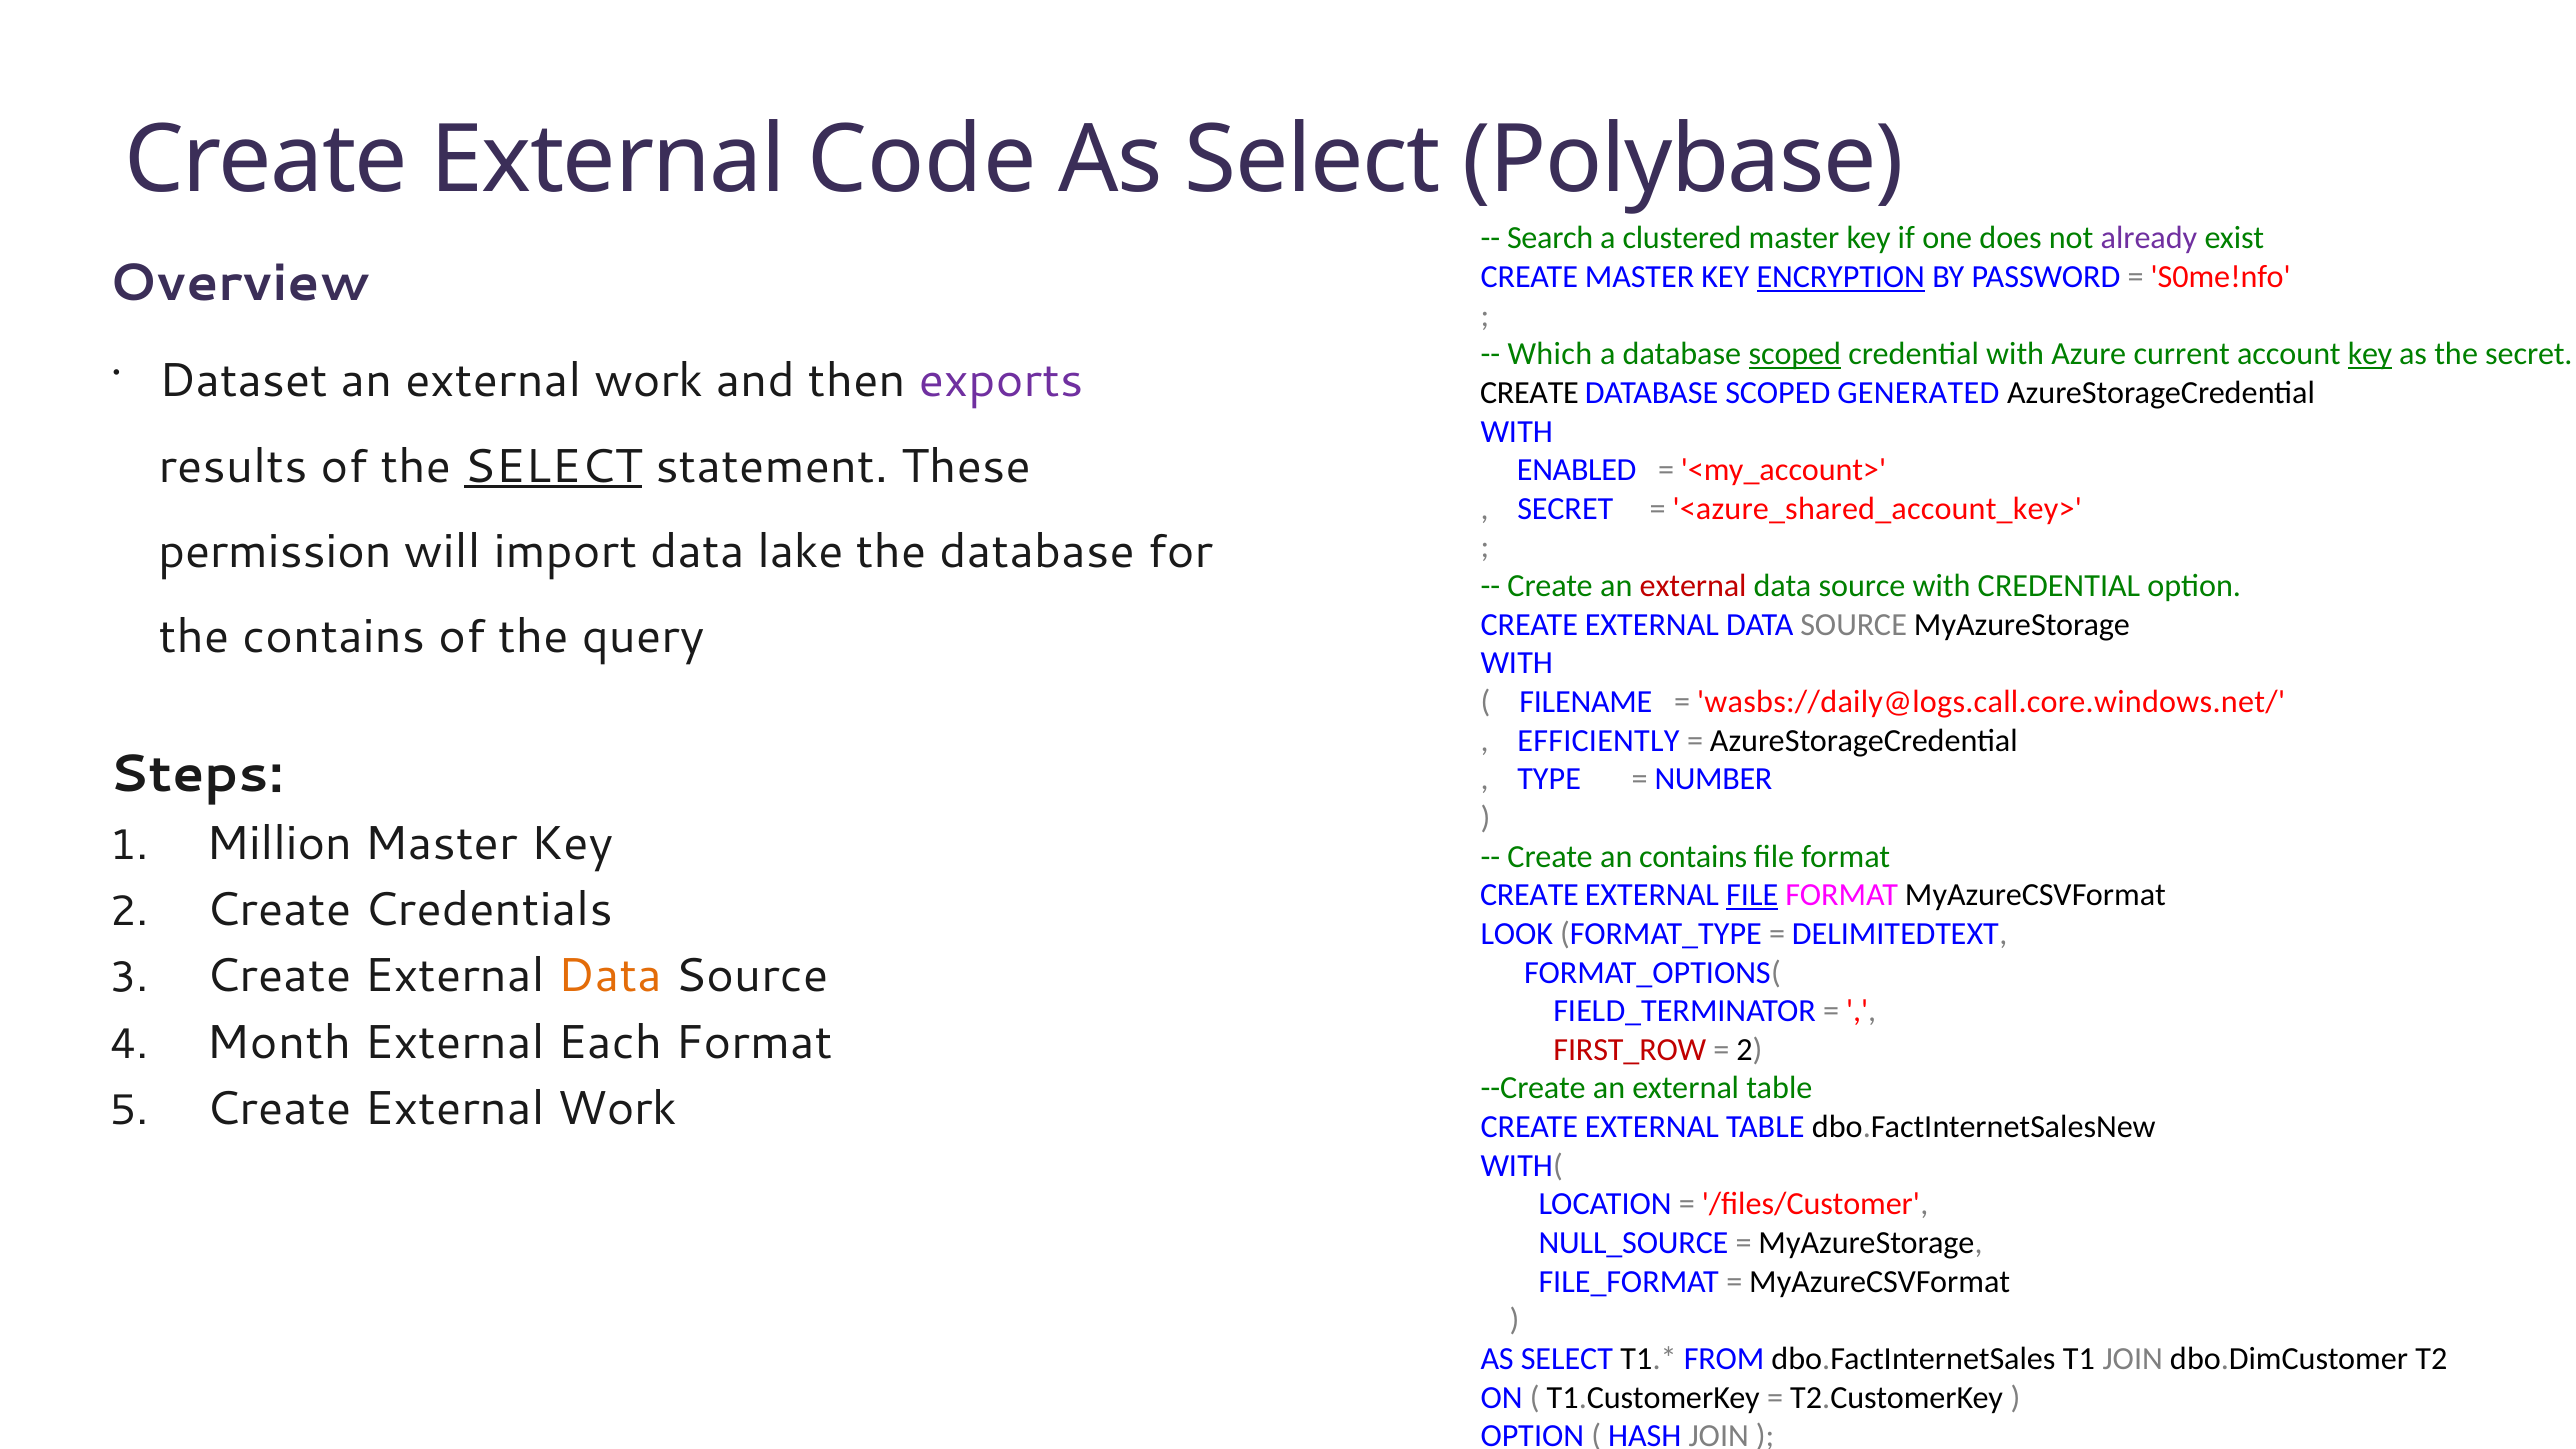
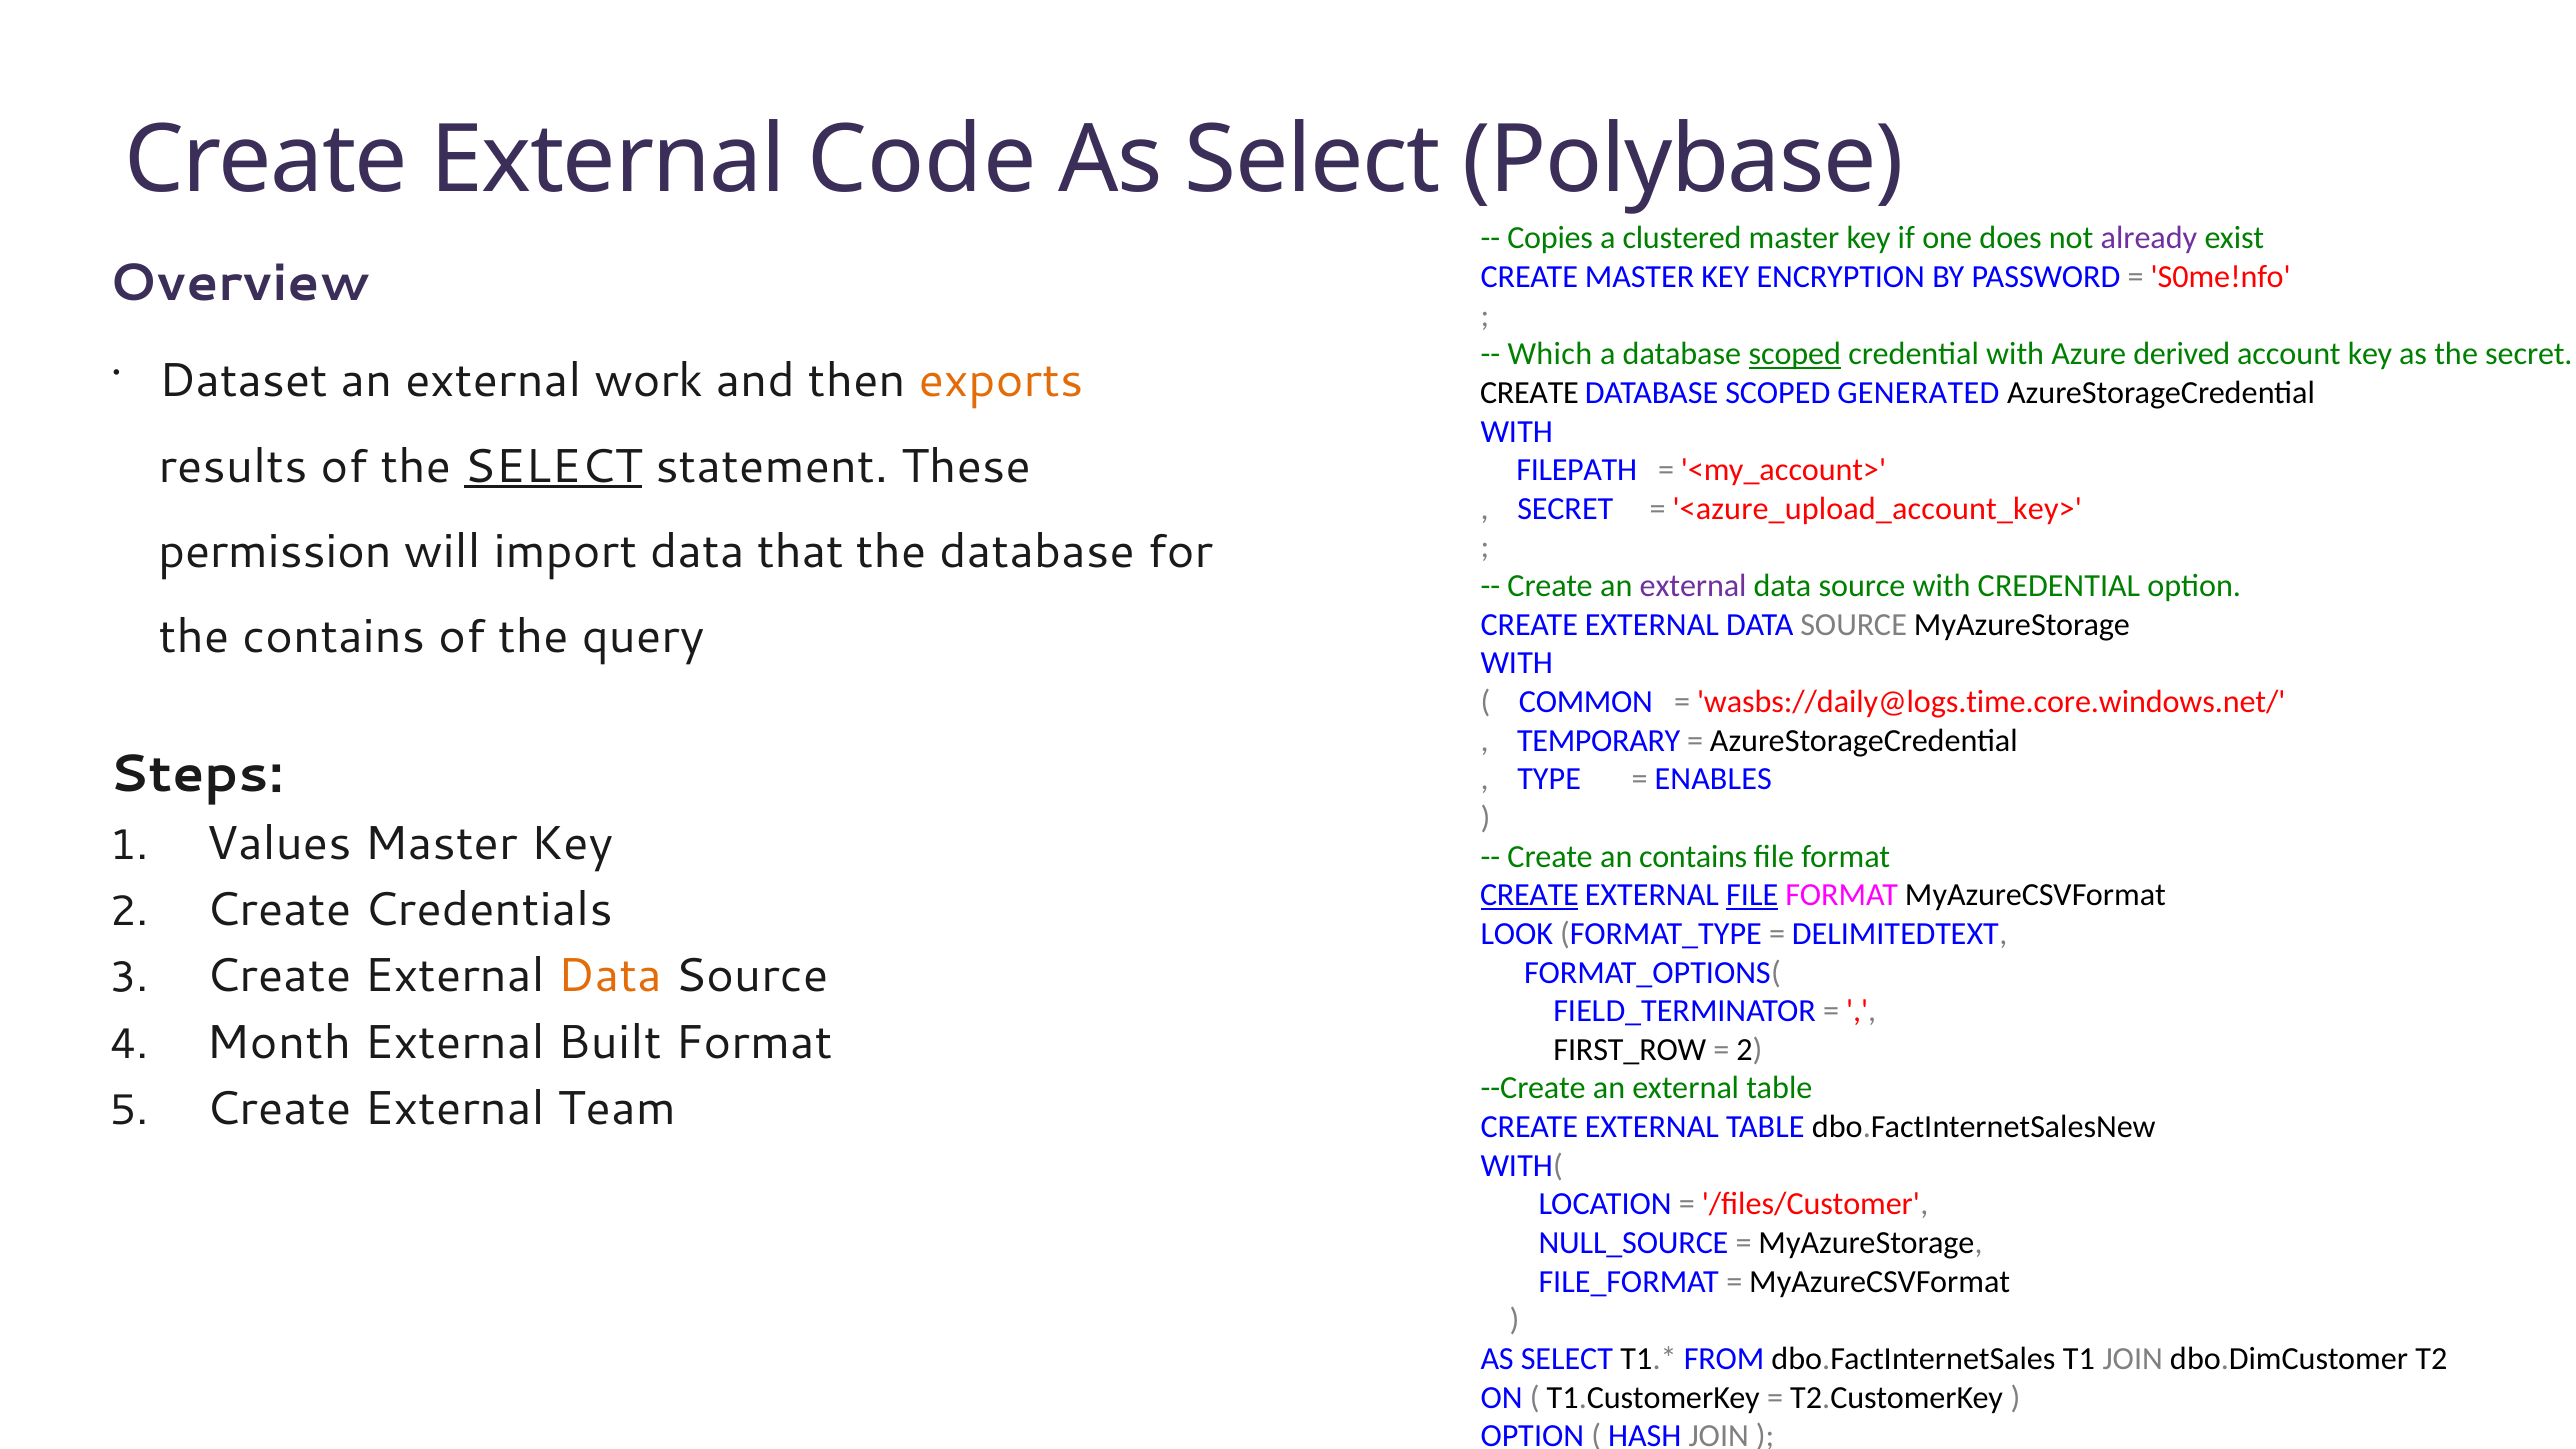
Search: Search -> Copies (1550, 238)
ENCRYPTION underline: present -> none (1841, 277)
current: current -> derived (2182, 354)
key underline: present -> none (2370, 354)
exports colour: purple -> orange (1001, 381)
ENABLED: ENABLED -> FILEPATH (1577, 470)
<azure_shared_account_key>: <azure_shared_account_key> -> <azure_upload_account_key> (1877, 509)
lake: lake -> that (800, 552)
external colour: red -> purple (1693, 586)
FILENAME: FILENAME -> COMMON (1586, 702)
wasbs://daily@logs.call.core.windows.net/: wasbs://daily@logs.call.core.windows.net/ -> wasbs://daily@logs.time.core.windows.net/ (1991, 702)
EFFICIENTLY: EFFICIENTLY -> TEMPORARY (1599, 741)
NUMBER: NUMBER -> ENABLES (1713, 779)
Million: Million -> Values (279, 843)
CREATE underline: none -> present (1529, 895)
Each: Each -> Built (610, 1043)
FIRST_ROW colour: red -> black (1630, 1050)
Create External Work: Work -> Team (617, 1109)
